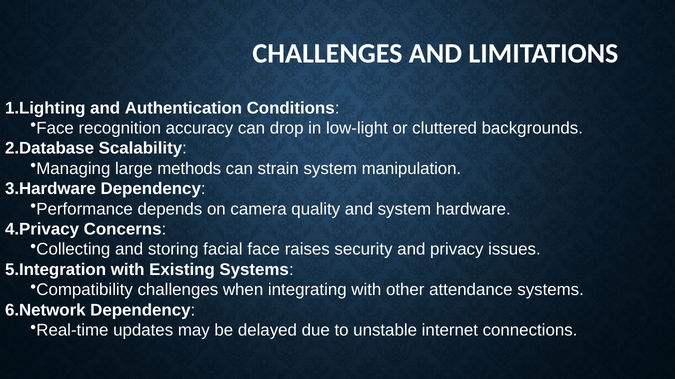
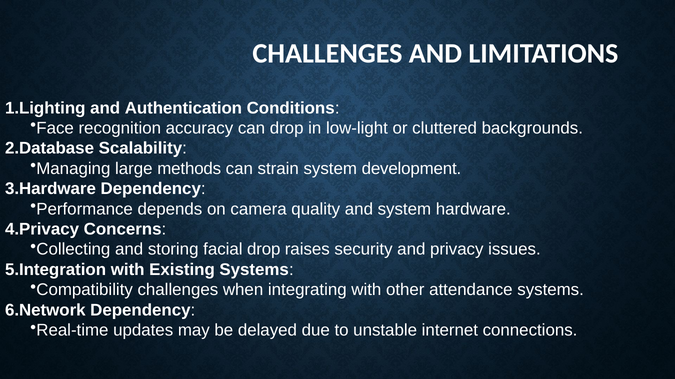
manipulation: manipulation -> development (411, 169)
facial face: face -> drop (264, 250)
